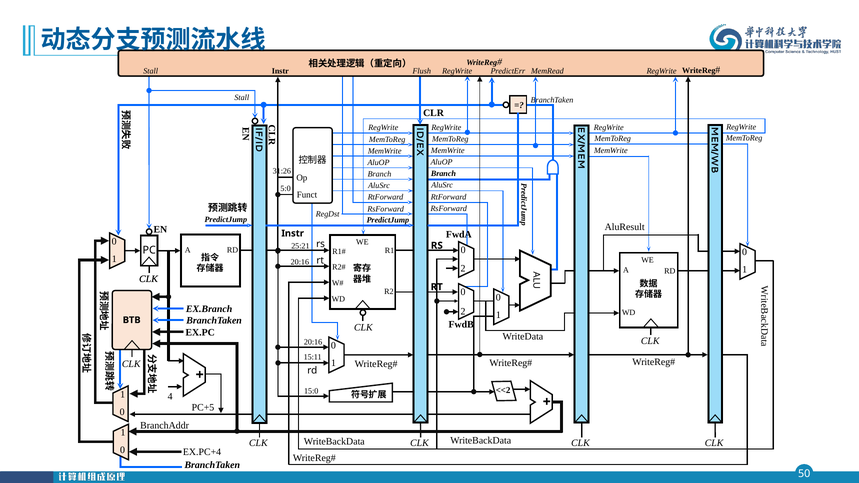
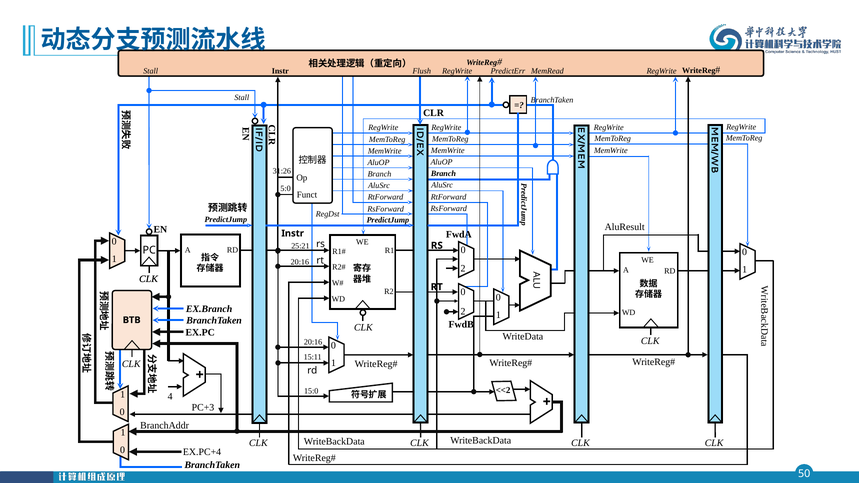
PC+5: PC+5 -> PC+3 (203, 407)
